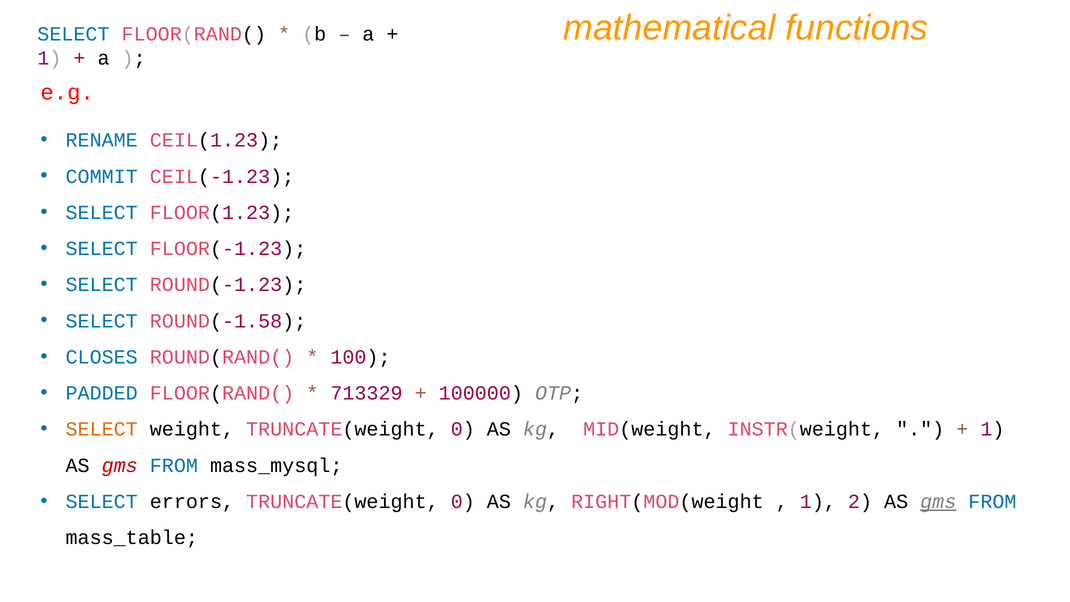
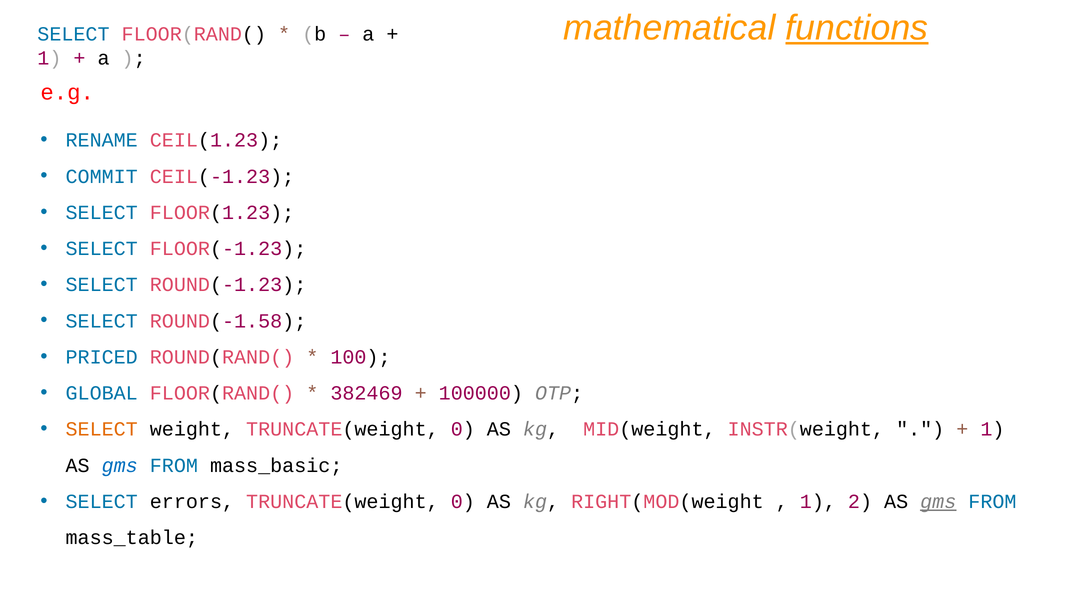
functions underline: none -> present (857, 28)
CLOSES: CLOSES -> PRICED (102, 357)
PADDED: PADDED -> GLOBAL (102, 393)
713329: 713329 -> 382469 (366, 393)
gms colour: red -> blue (120, 465)
mass_mysql: mass_mysql -> mass_basic (276, 465)
